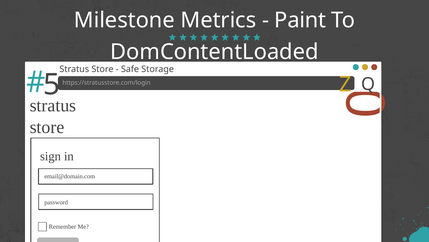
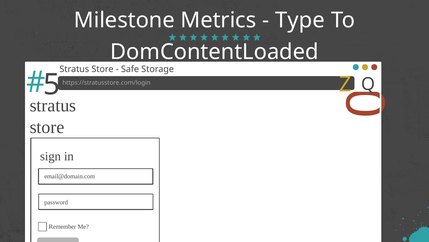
Paint: Paint -> Type (300, 20)
